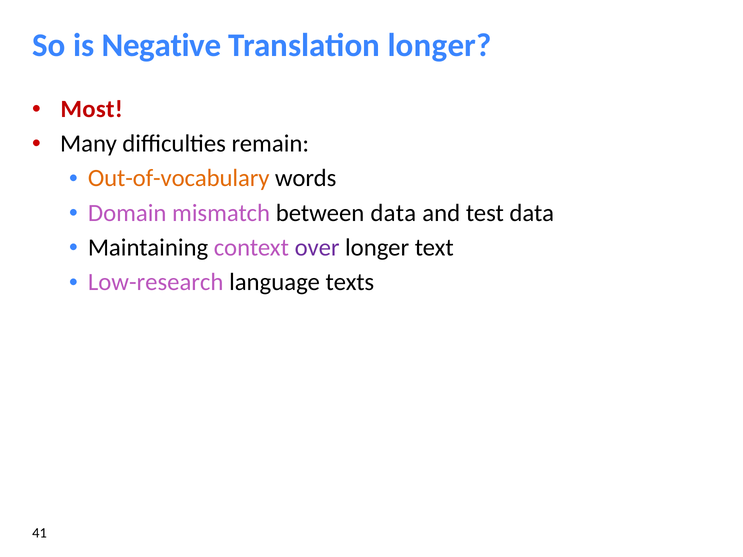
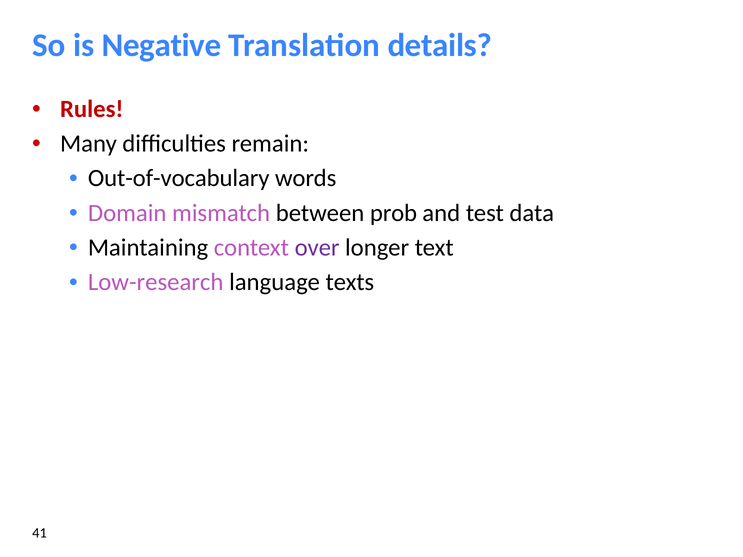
Translation longer: longer -> details (440, 46)
Most: Most -> Rules (92, 109)
Out-of-vocabulary colour: orange -> black (179, 178)
between data: data -> prob (393, 213)
